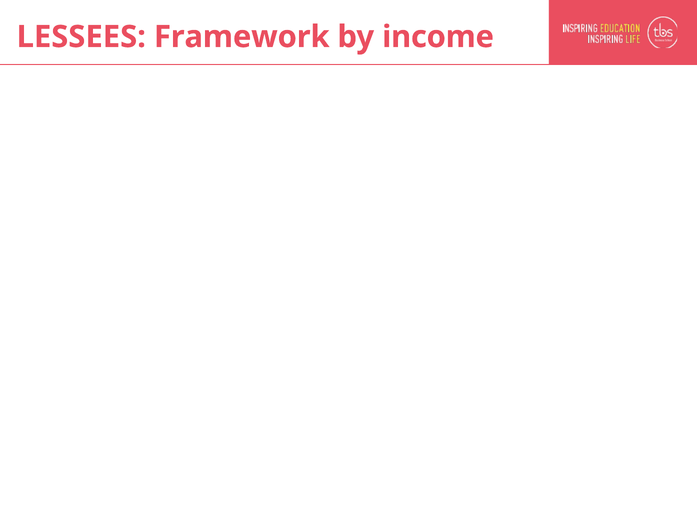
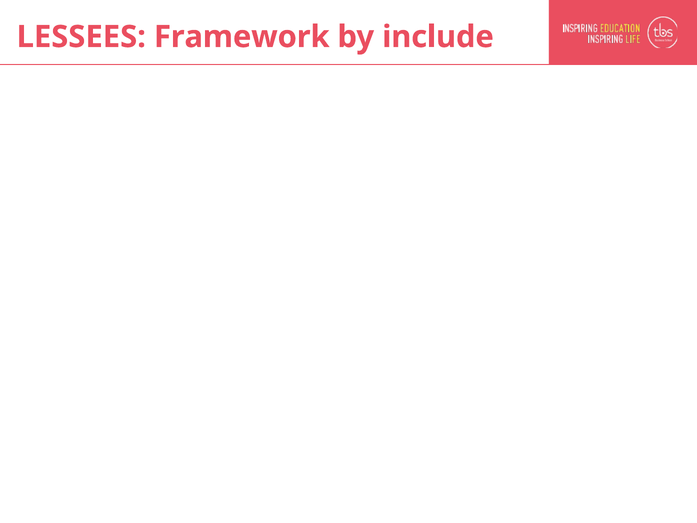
income: income -> include (438, 37)
